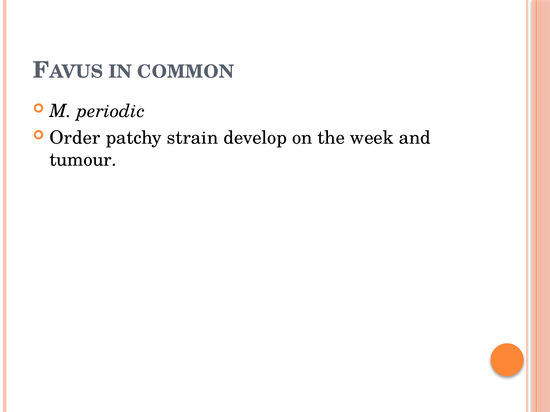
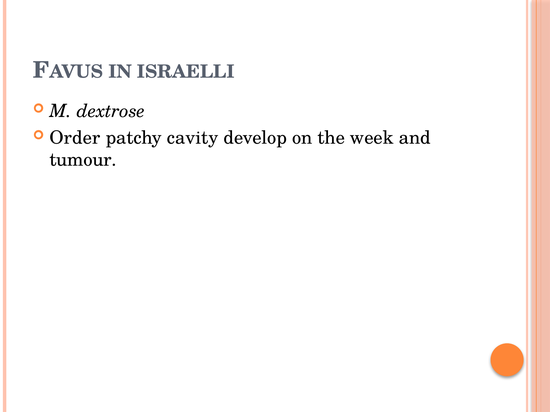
COMMON: COMMON -> ISRAELLI (186, 72)
periodic: periodic -> dextrose (111, 111)
strain: strain -> cavity (193, 138)
